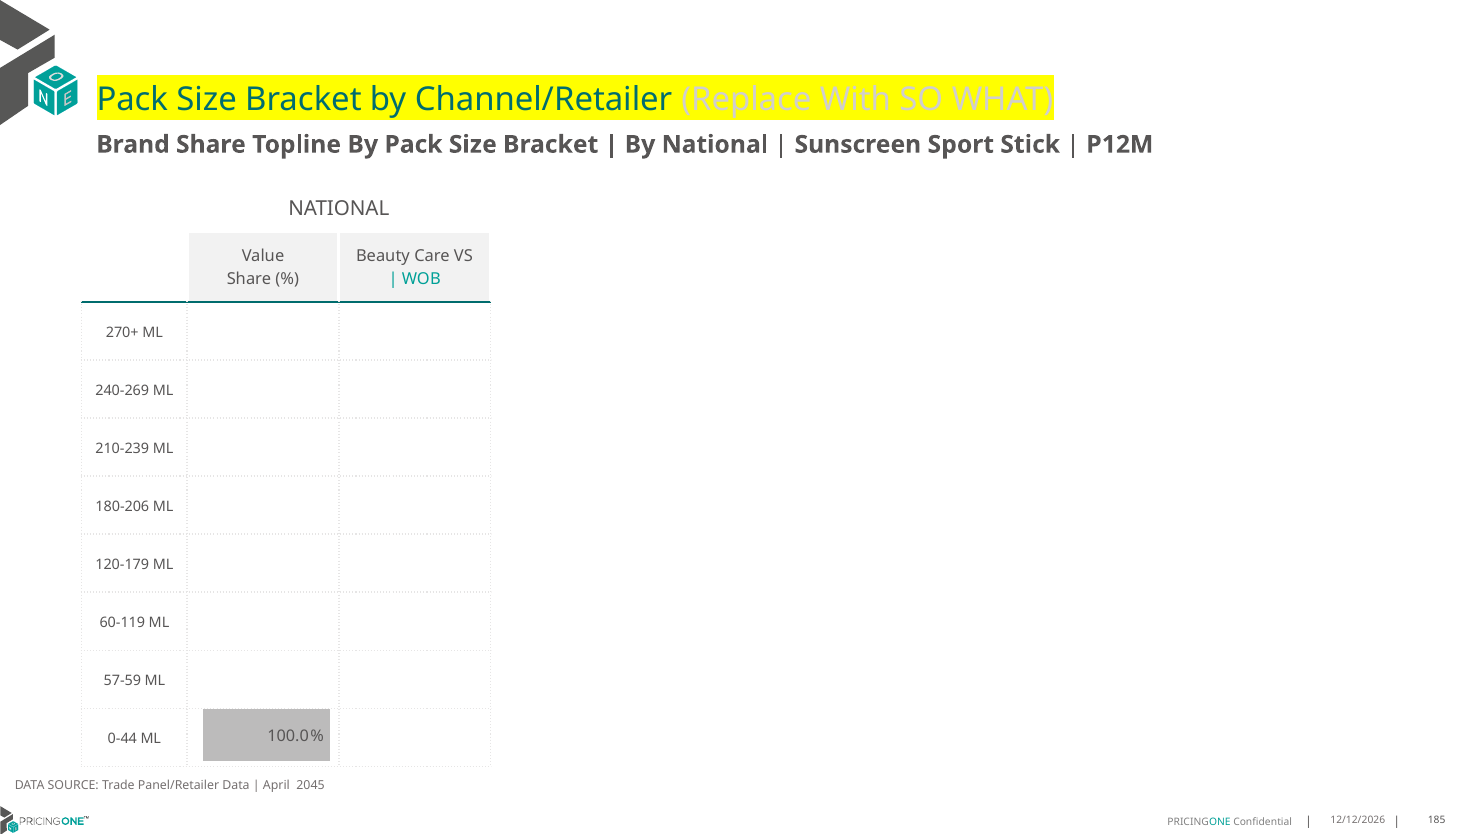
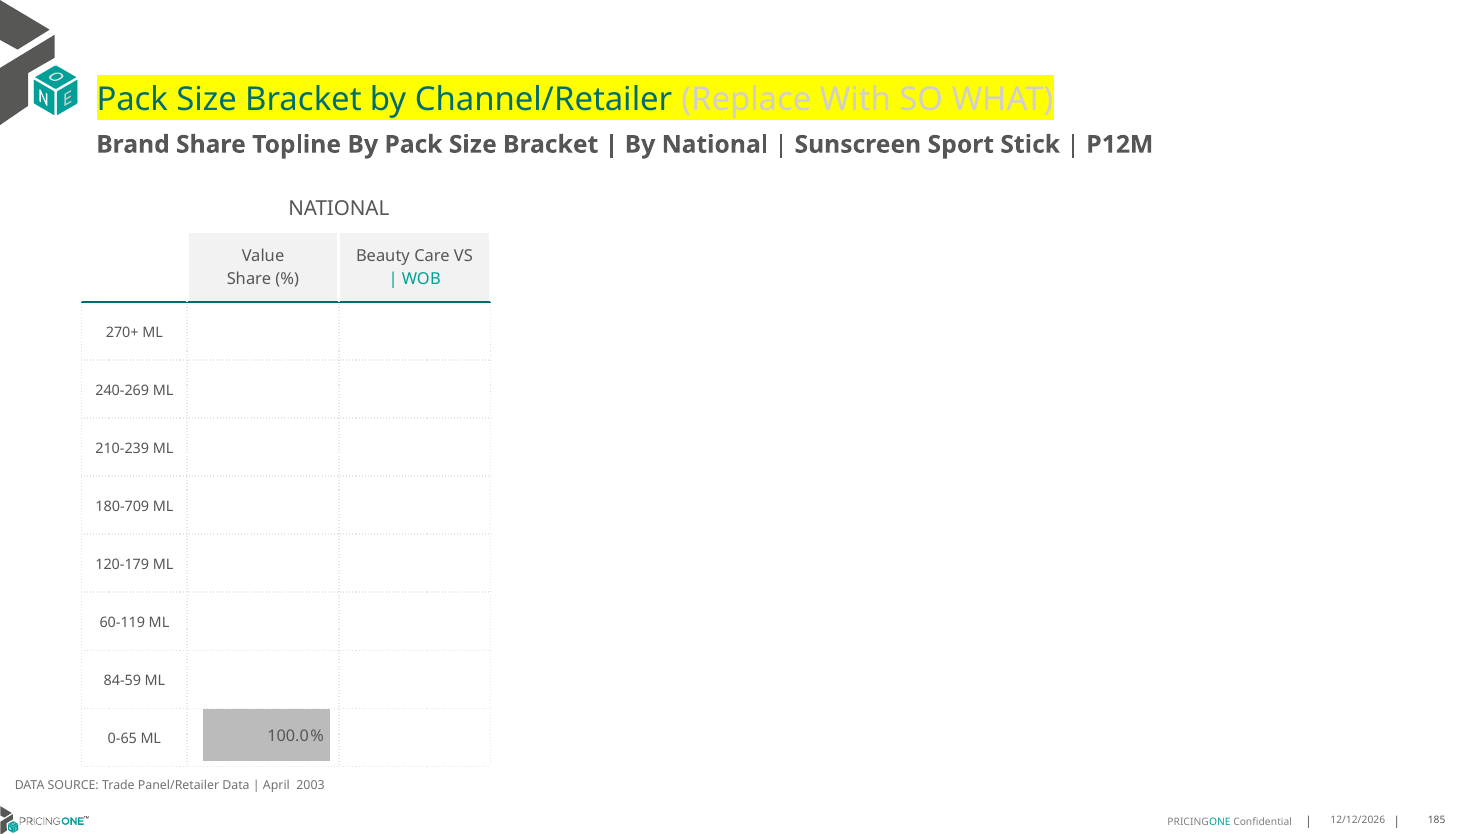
180-206: 180-206 -> 180-709 (122, 506)
57-59: 57-59 -> 84-59 (122, 681)
0-44: 0-44 -> 0-65 (122, 739)
2045: 2045 -> 2003 (311, 785)
